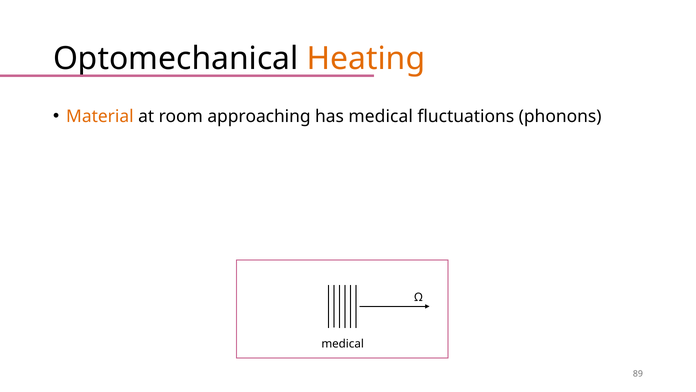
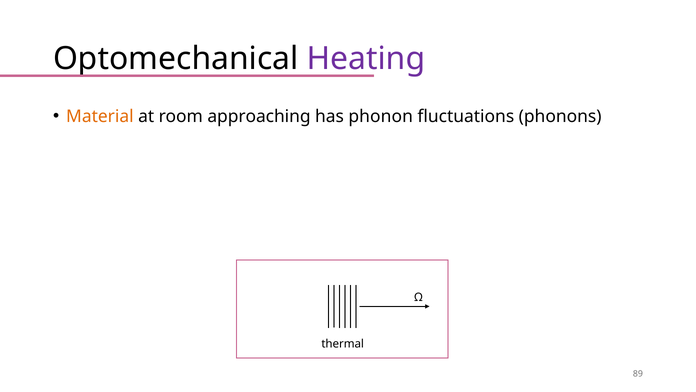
Heating colour: orange -> purple (366, 58)
has medical: medical -> phonon (381, 116)
medical: medical -> thermal (343, 343)
